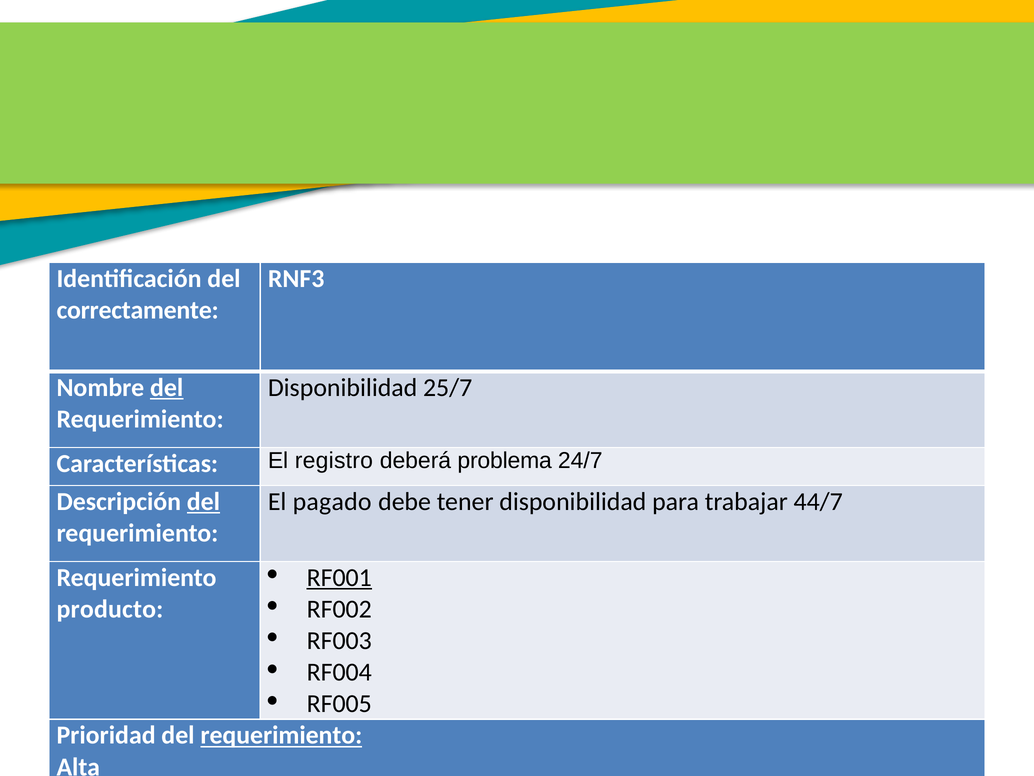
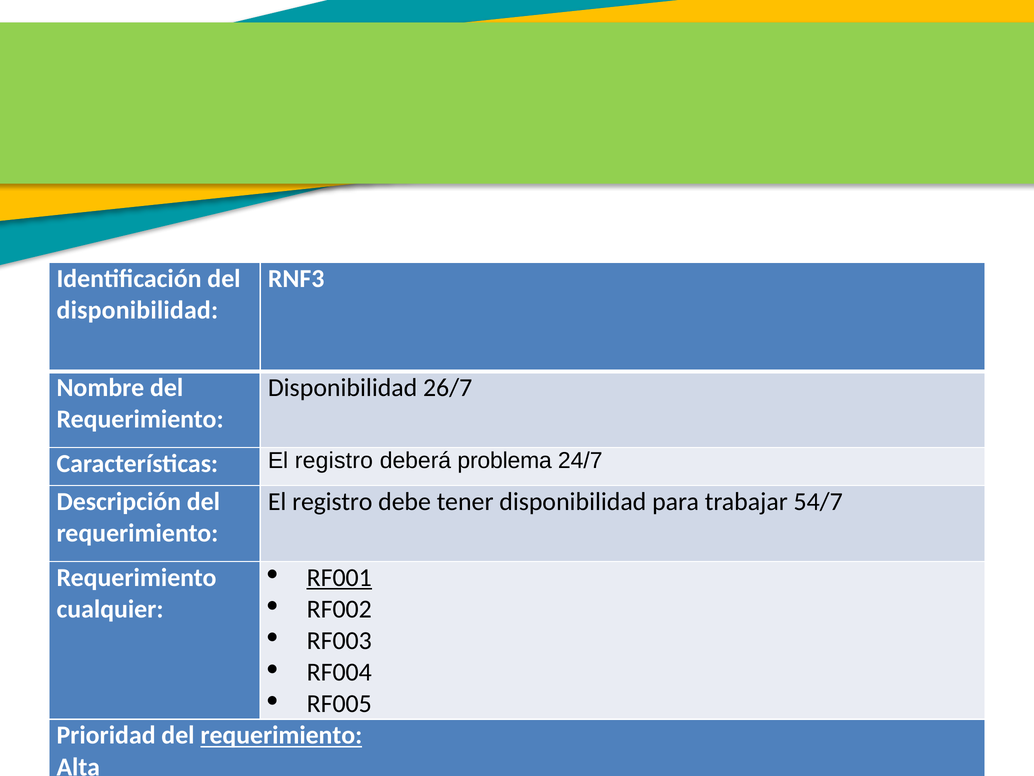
correctamente: correctamente -> disponibilidad (137, 310)
del underline: present -> none (167, 387)
25/7: 25/7 -> 26/7 (448, 387)
del underline: present -> none (203, 501)
pagado: pagado -> registro (332, 501)
44/7: 44/7 -> 54/7 (818, 501)
producto: producto -> cualquier (110, 609)
